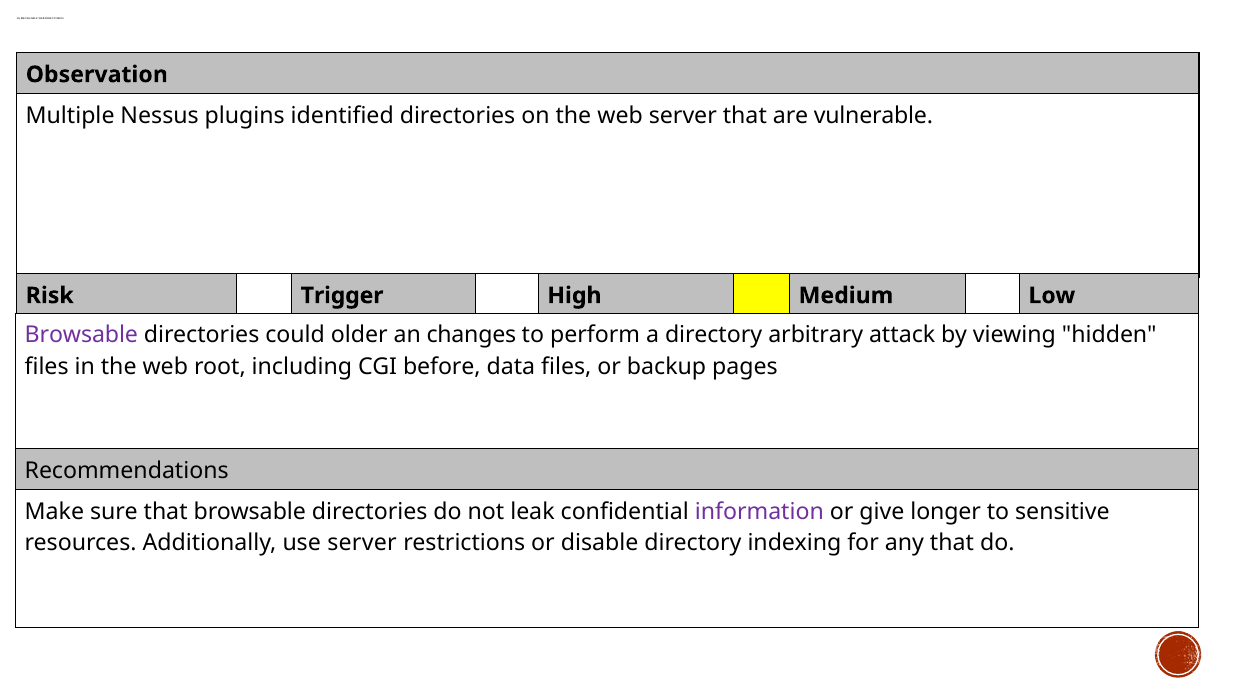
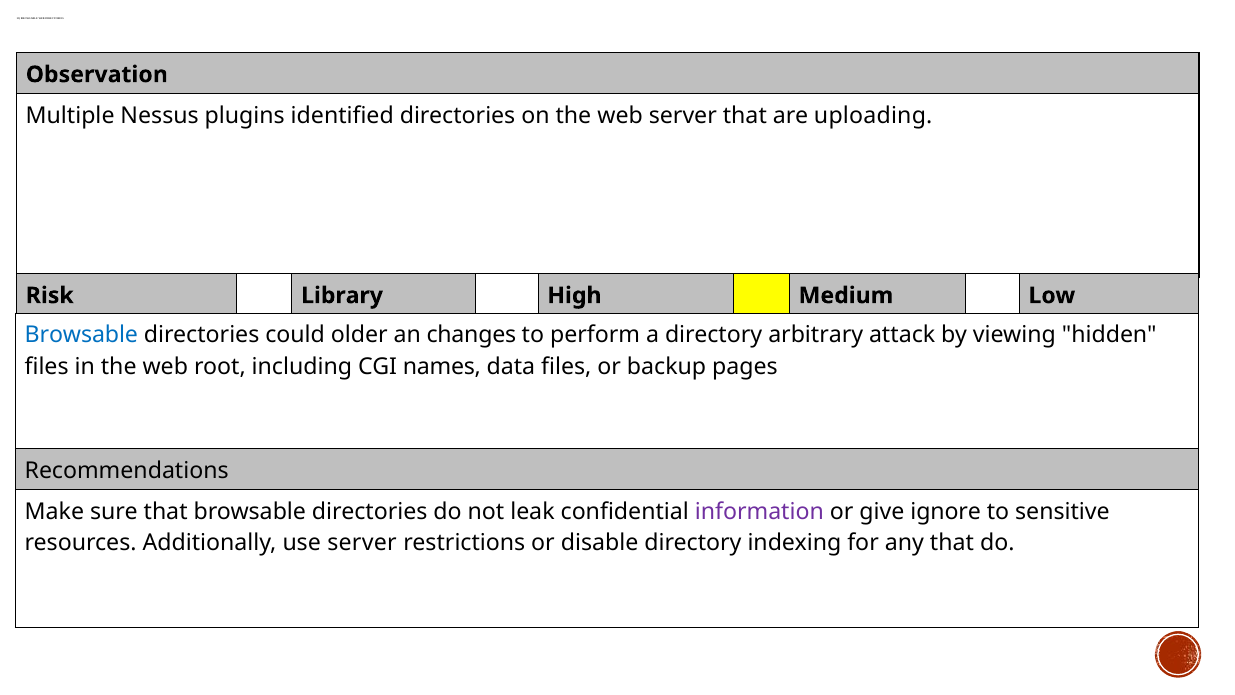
vulnerable: vulnerable -> uploading (873, 115)
Trigger: Trigger -> Library (342, 295)
Browsable colour: purple -> blue (81, 335)
before: before -> names (442, 366)
longer: longer -> ignore (946, 511)
